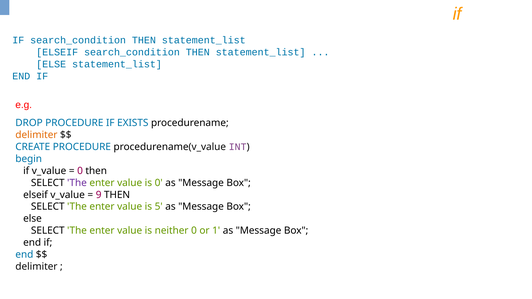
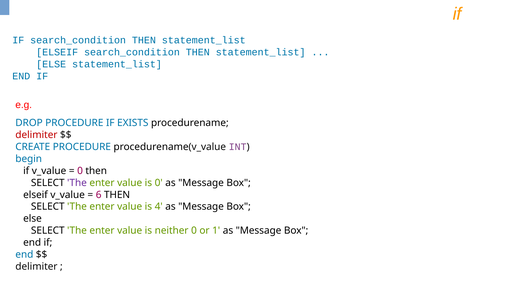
delimiter colour: orange -> red (36, 135)
9: 9 -> 6 (99, 195)
5: 5 -> 4 (159, 207)
